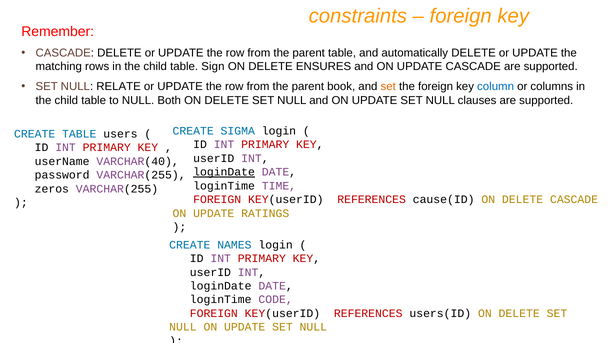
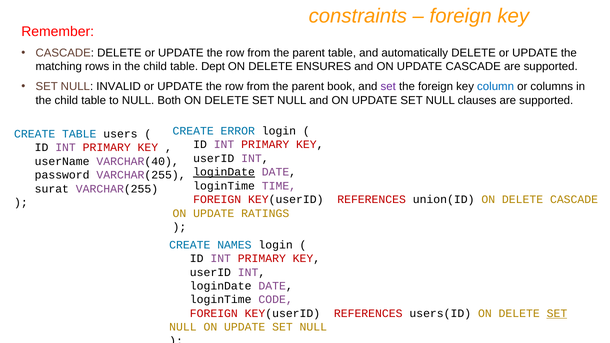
Sign: Sign -> Dept (213, 67)
RELATE: RELATE -> INVALID (119, 87)
set colour: orange -> purple (388, 87)
SIGMA: SIGMA -> ERROR (238, 131)
zeros: zeros -> surat (52, 189)
cause(ID: cause(ID -> union(ID (444, 200)
SET underline: none -> present (557, 314)
